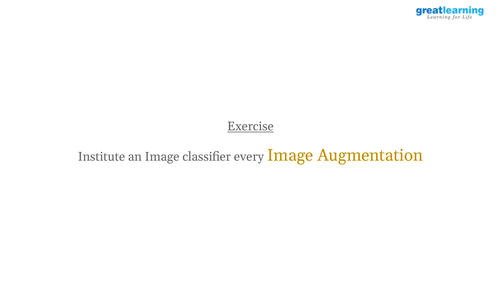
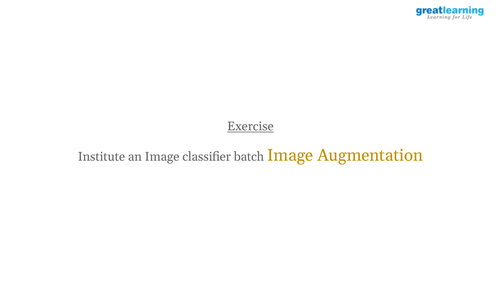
every: every -> batch (249, 157)
